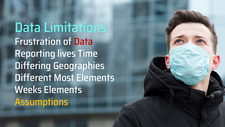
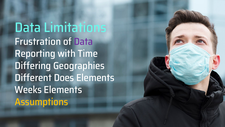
Data colour: red -> purple (83, 41)
lives: lives -> with (67, 53)
Most: Most -> Does (64, 78)
